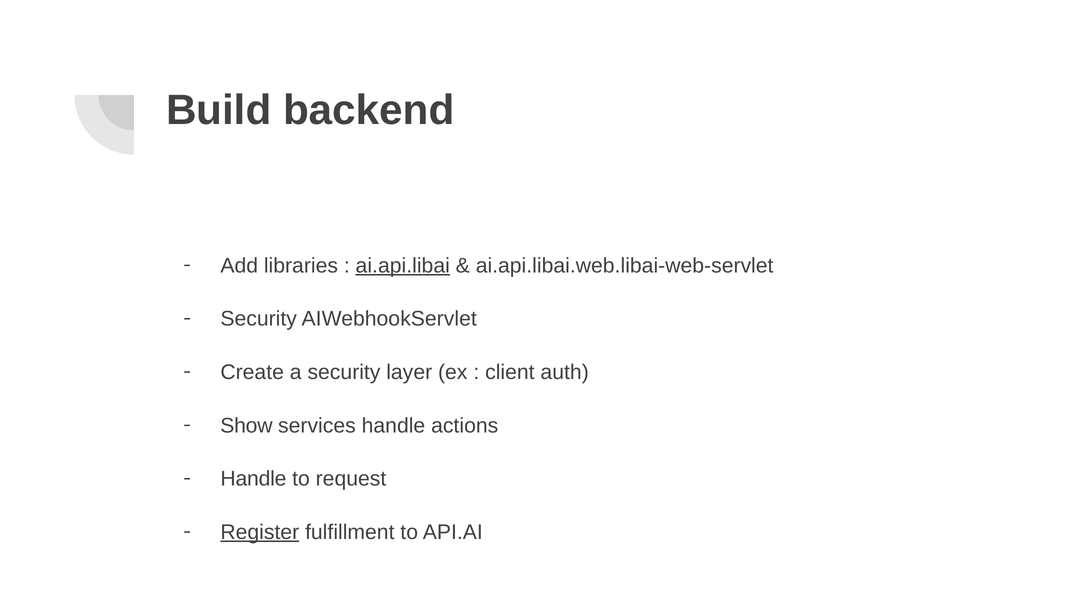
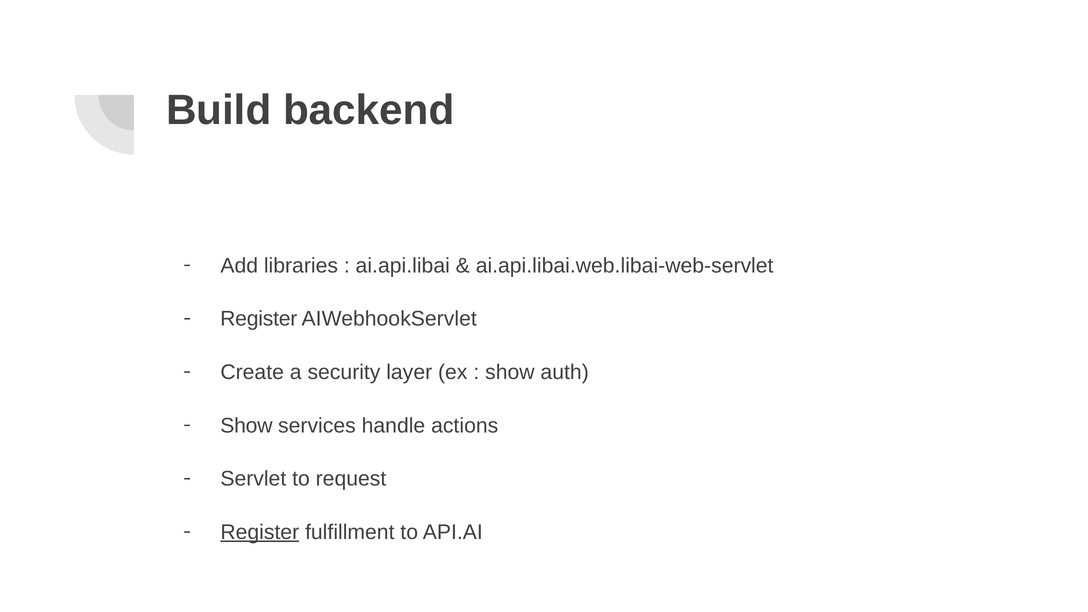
ai.api.libai underline: present -> none (403, 266)
Security: Security -> Register (259, 319)
client: client -> show (510, 372)
Handle: Handle -> Servlet (253, 479)
